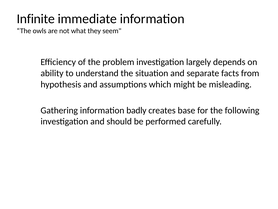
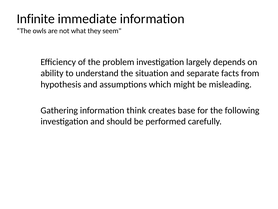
badly: badly -> think (136, 110)
